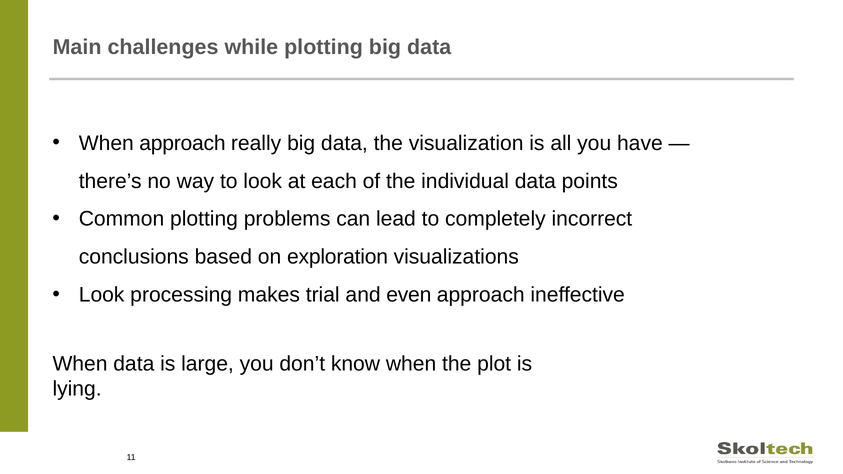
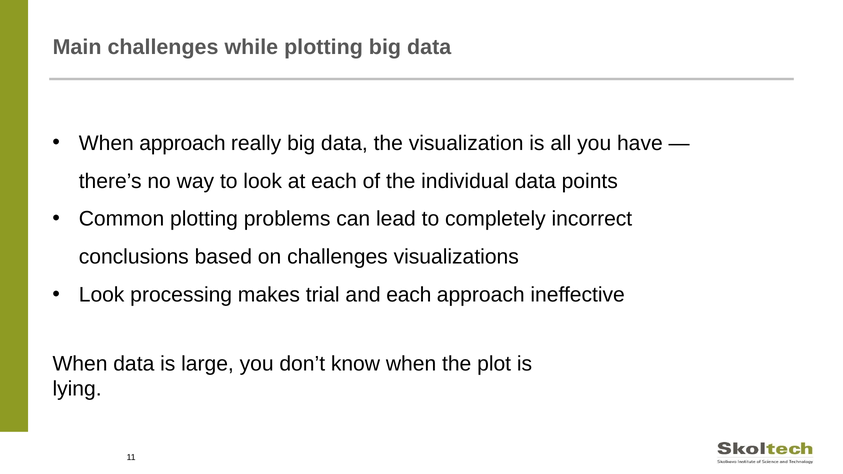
on exploration: exploration -> challenges (337, 257)
and even: even -> each (409, 295)
